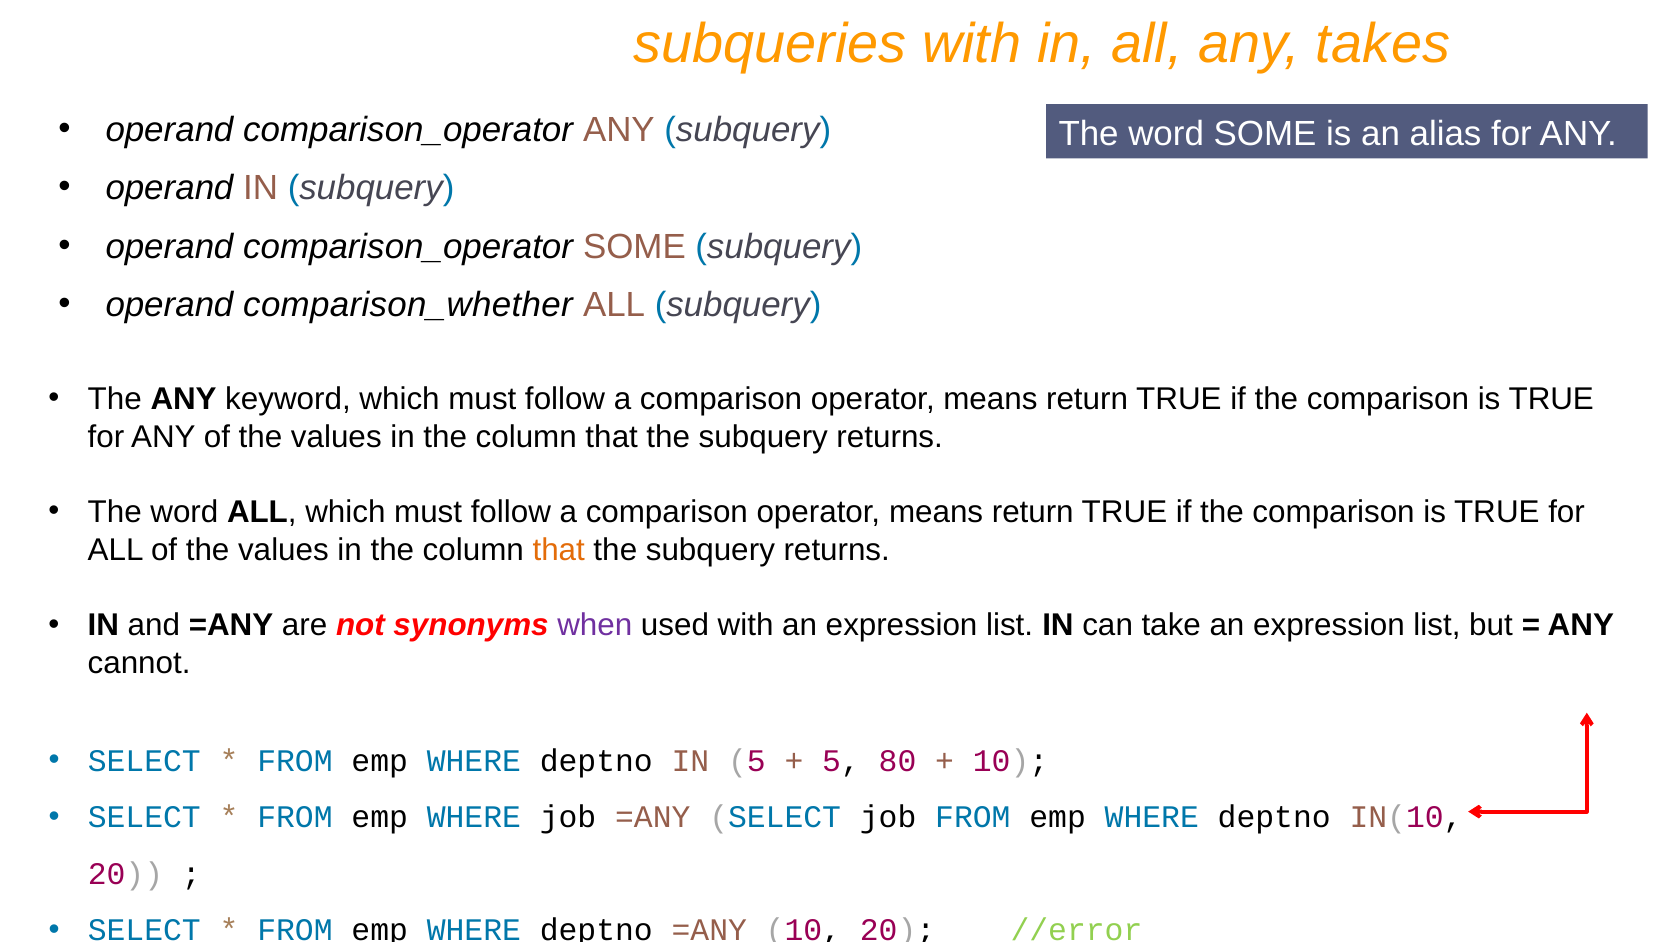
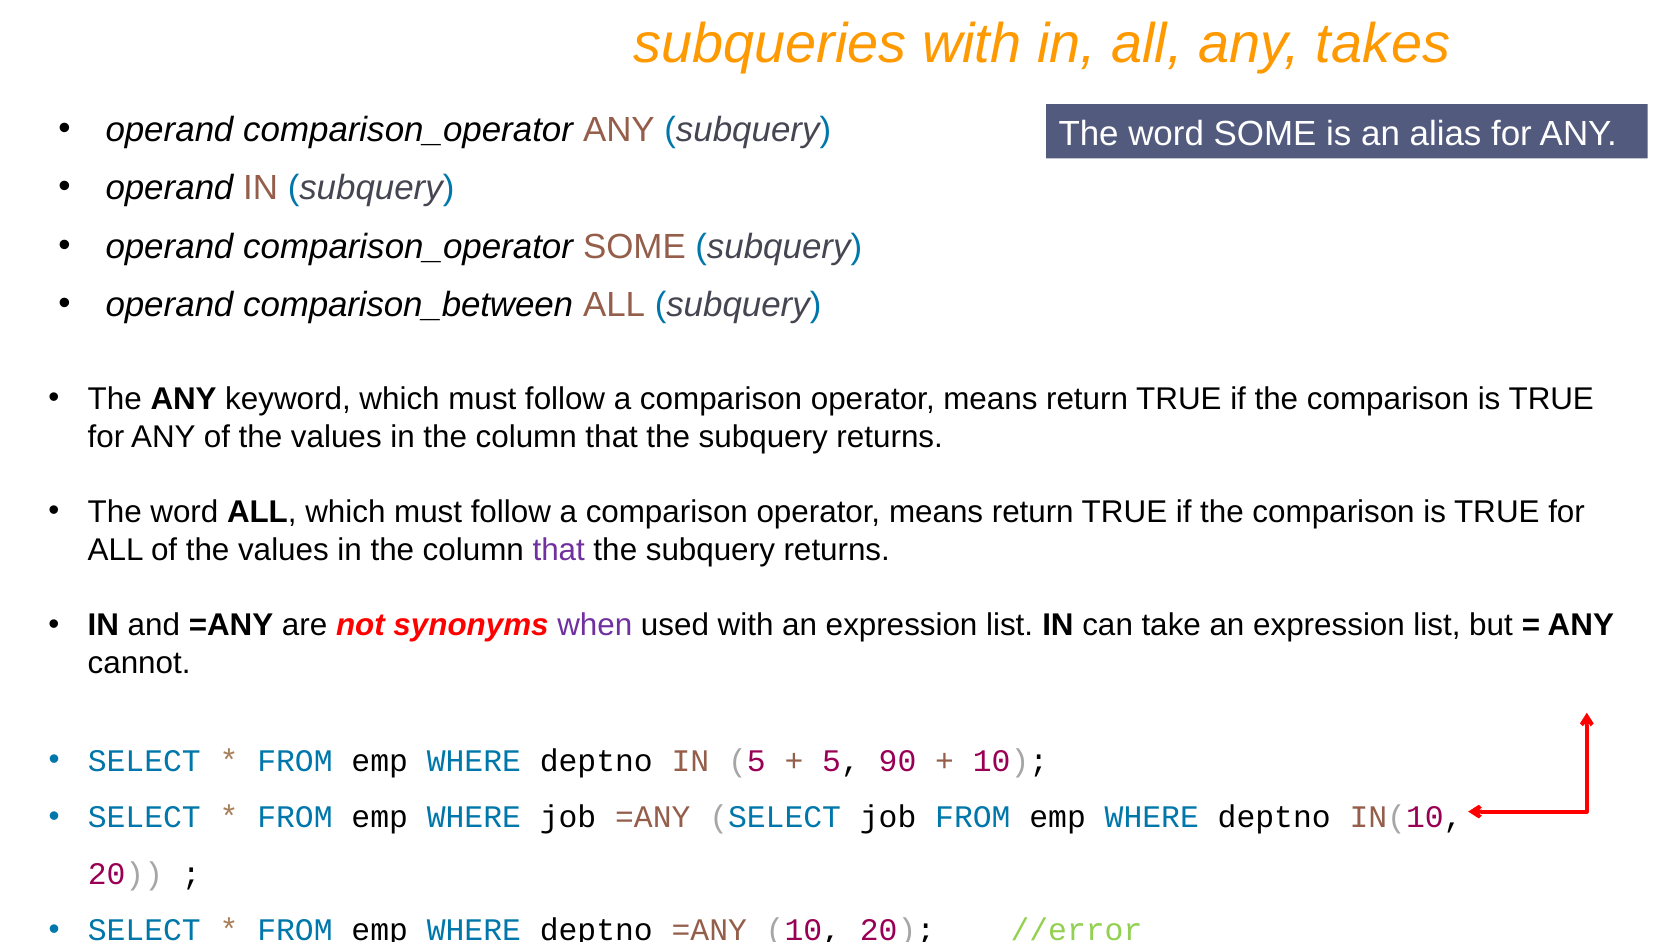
comparison_whether: comparison_whether -> comparison_between (408, 305)
that colour: orange -> purple (559, 550)
80: 80 -> 90 (898, 761)
